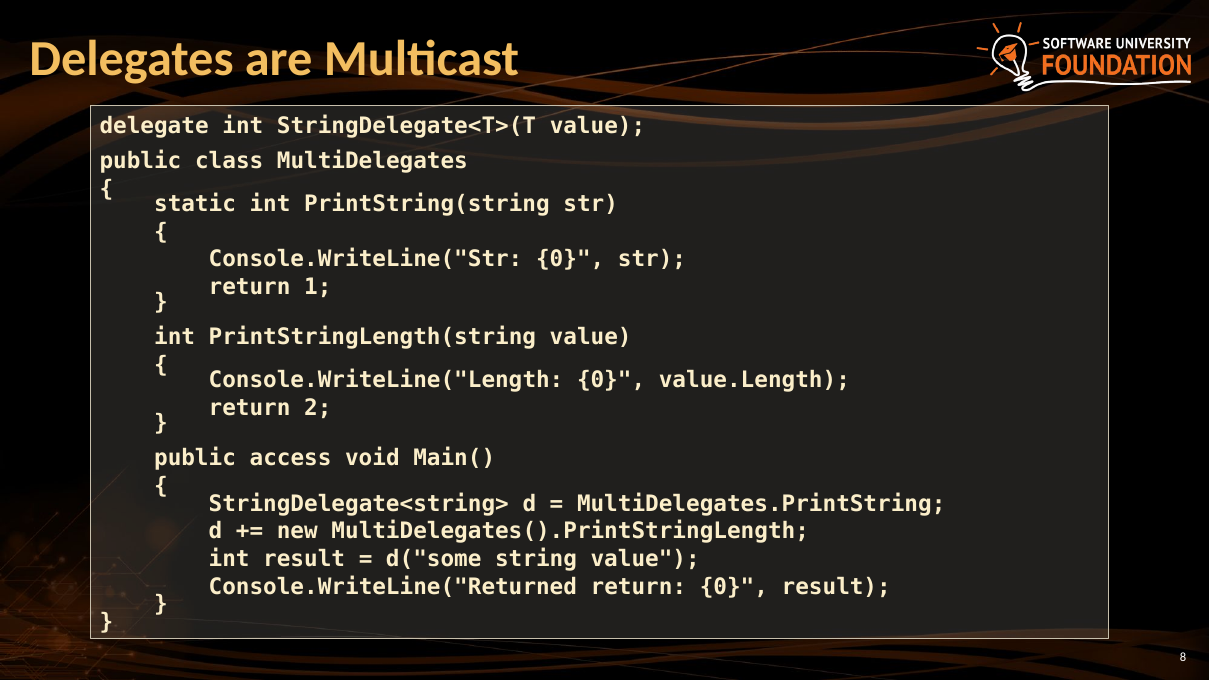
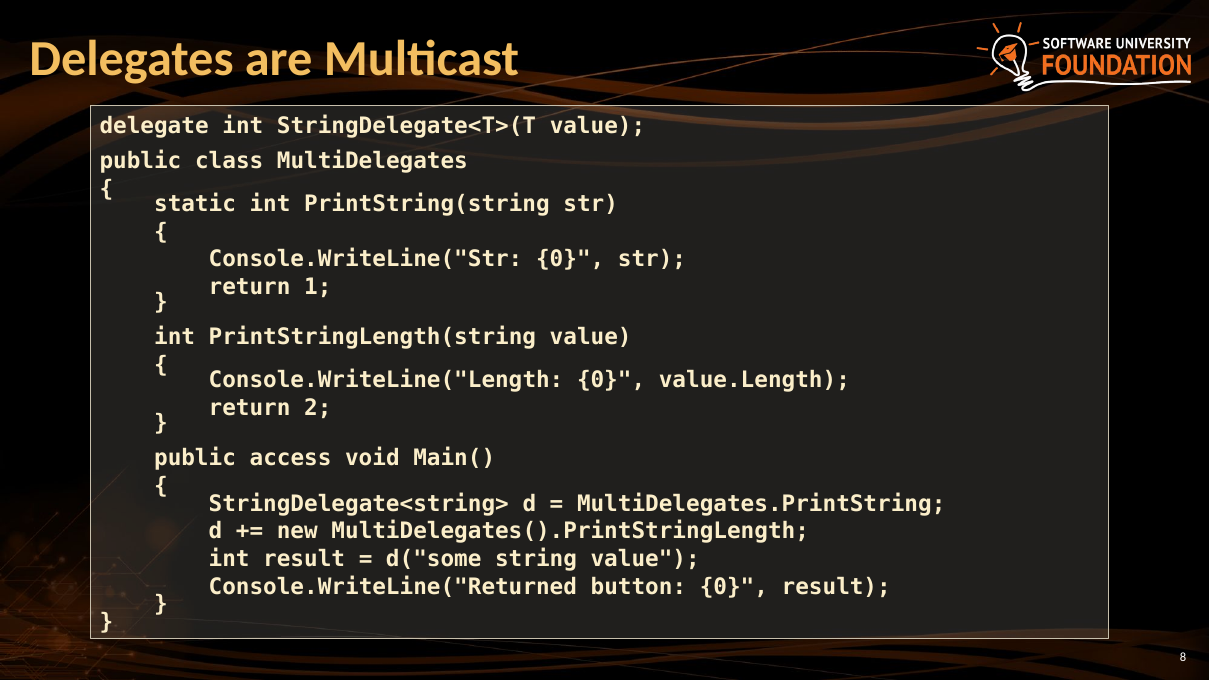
Console.WriteLine("Returned return: return -> button (638, 587)
